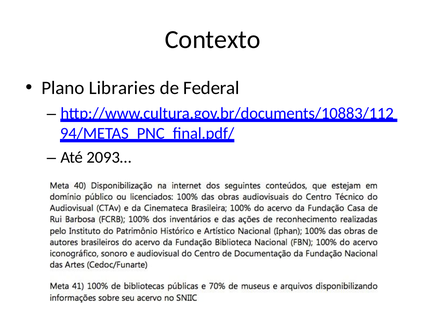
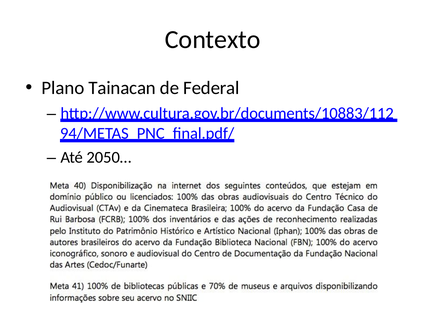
Libraries: Libraries -> Tainacan (122, 88)
2093…: 2093… -> 2050… (109, 157)
